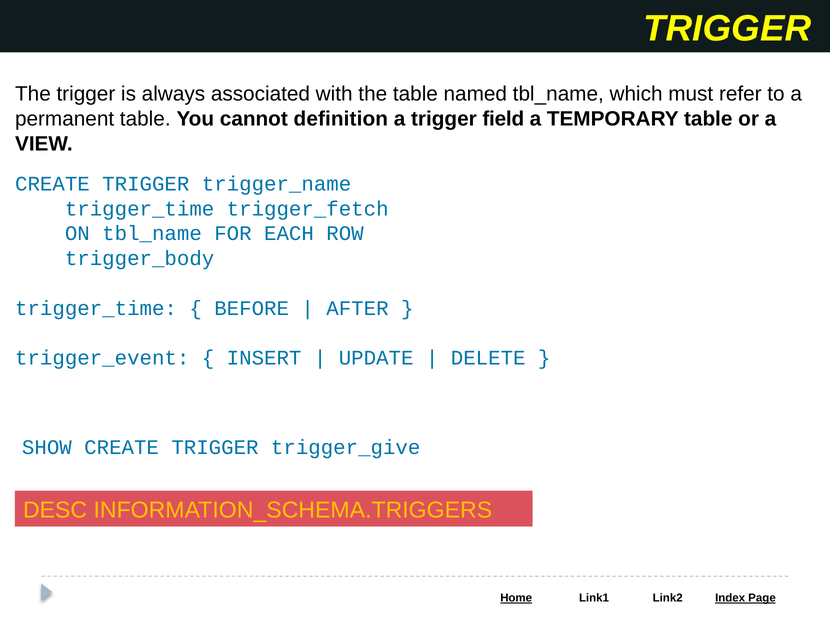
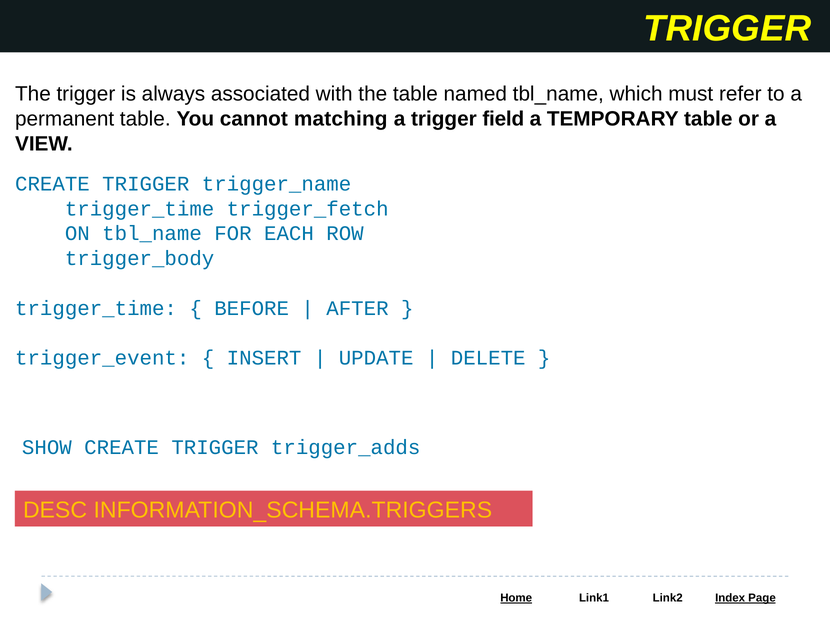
definition: definition -> matching (341, 119)
trigger_give: trigger_give -> trigger_adds (346, 448)
